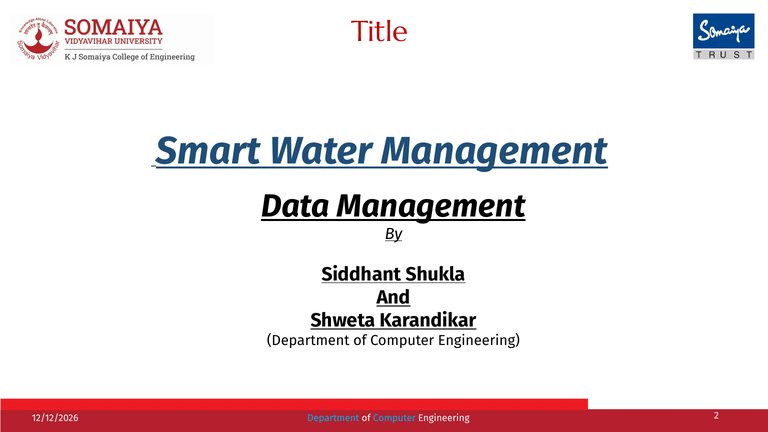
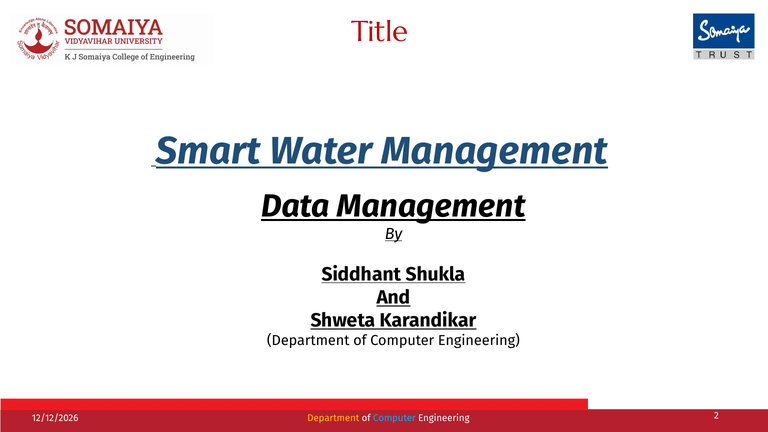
Department colour: light blue -> yellow (333, 418)
